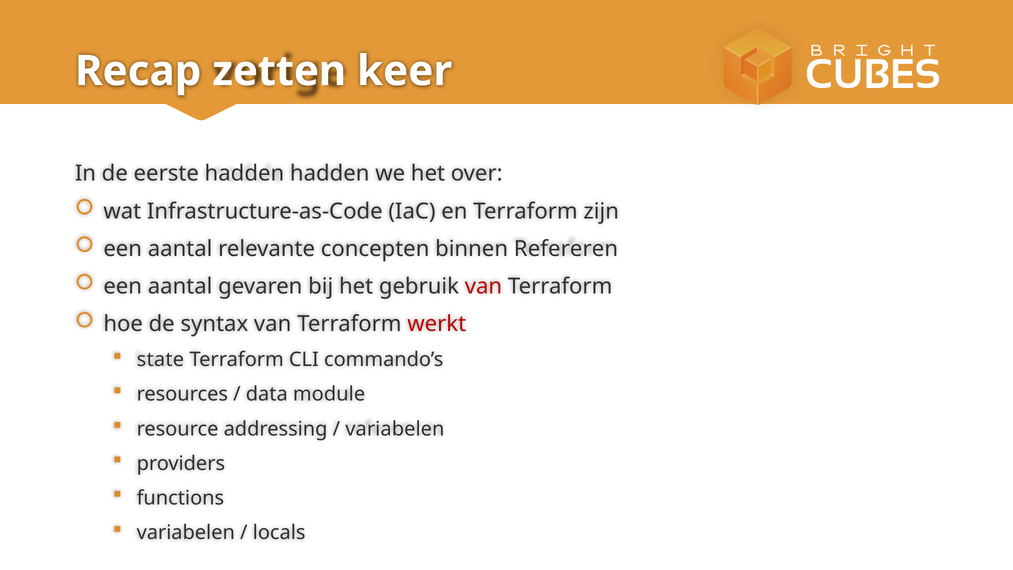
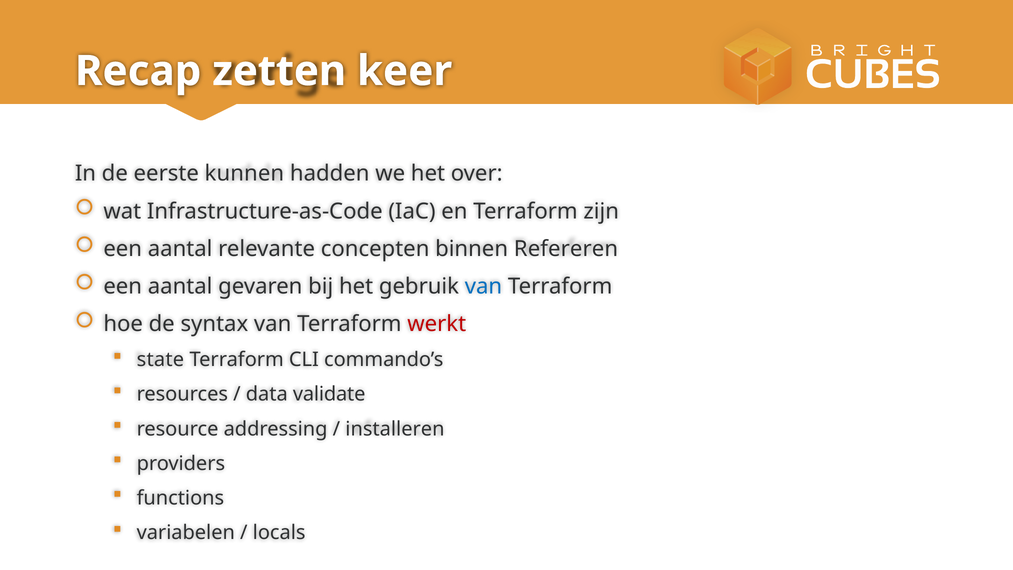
eerste hadden: hadden -> kunnen (244, 174)
van colour: red -> blue (484, 286)
module: module -> validate (329, 394)
variabelen: variabelen -> installeren (395, 429)
